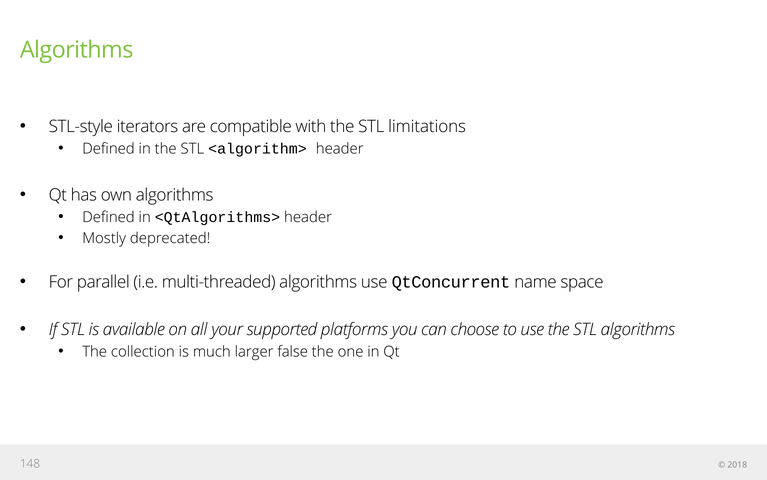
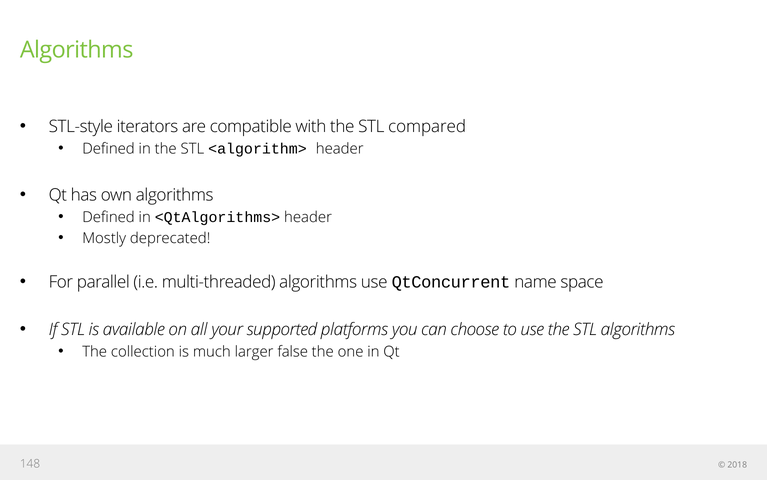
limitations: limitations -> compared (427, 126)
